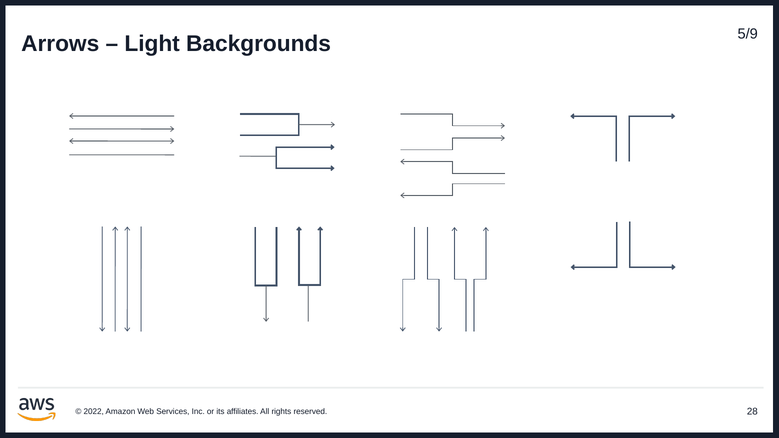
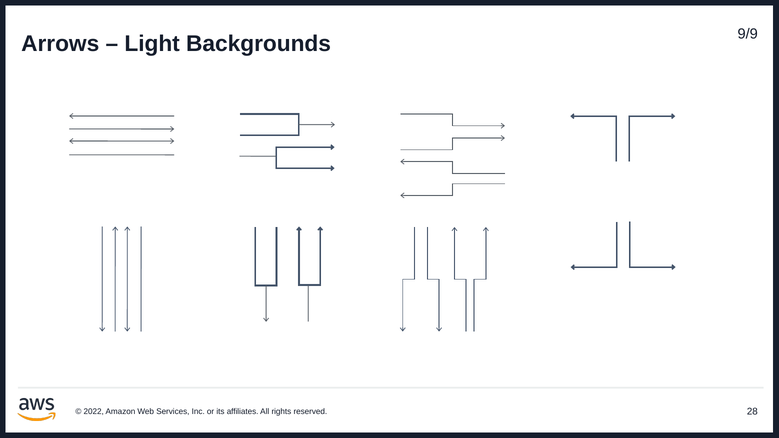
5/9: 5/9 -> 9/9 (748, 34)
